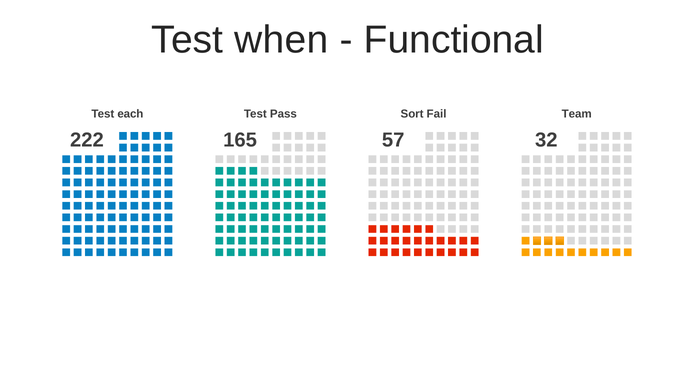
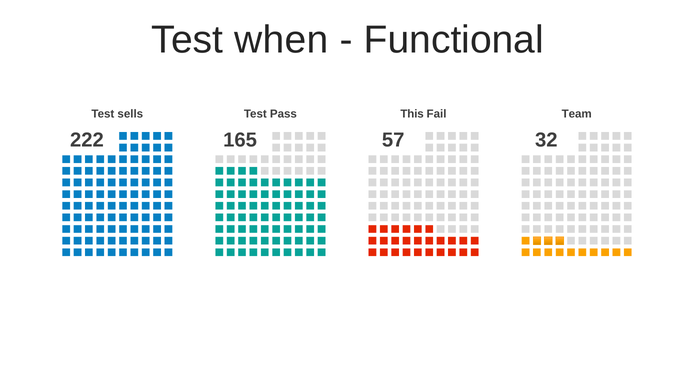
each: each -> sells (130, 114)
Sort: Sort -> This (412, 114)
